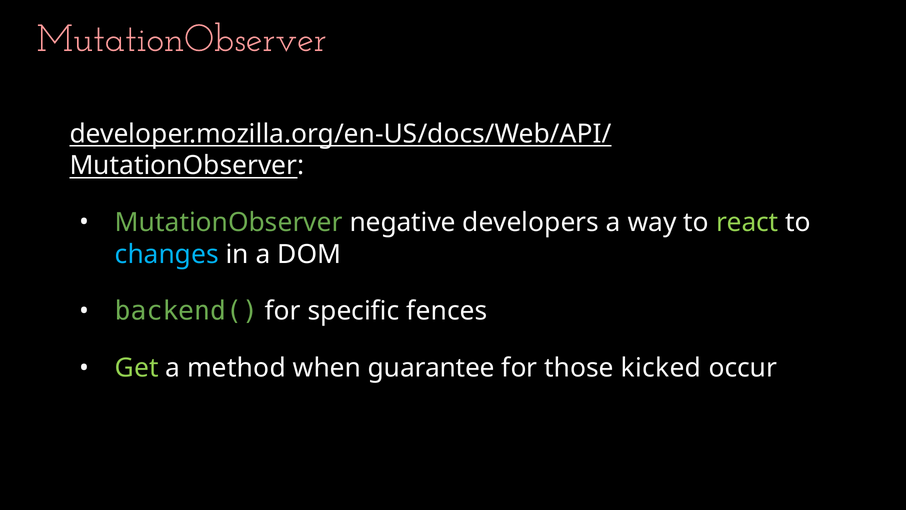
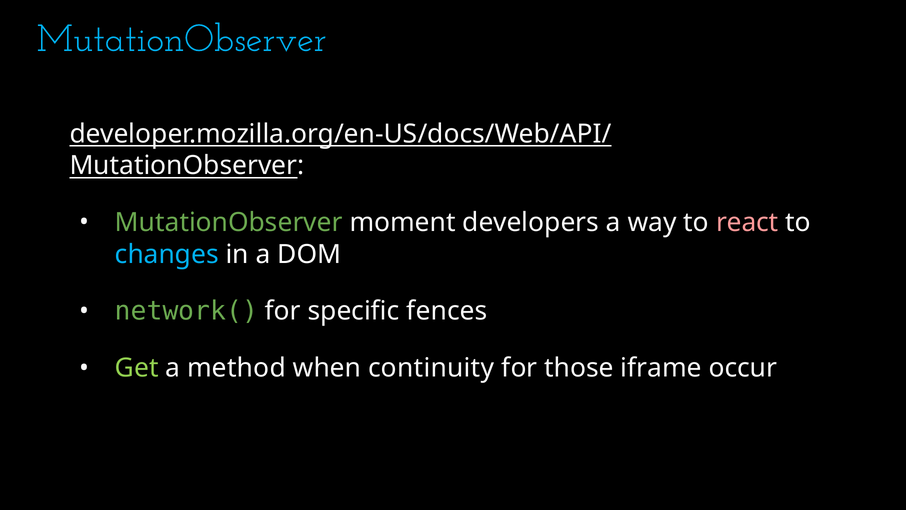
MutationObserver colour: pink -> light blue (182, 38)
negative: negative -> moment (403, 222)
react colour: light green -> pink (747, 222)
backend(: backend( -> network( (186, 311)
guarantee: guarantee -> continuity (431, 368)
kicked: kicked -> iframe (661, 368)
